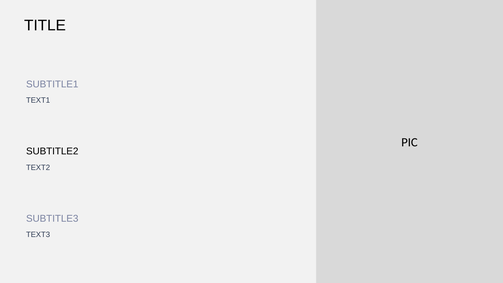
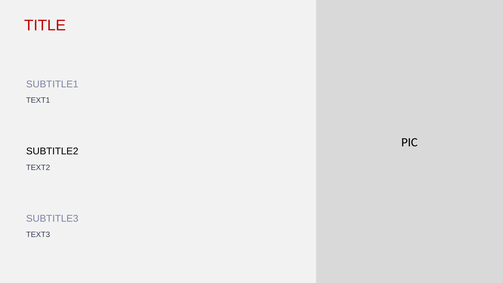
TITLE colour: black -> red (45, 25)
